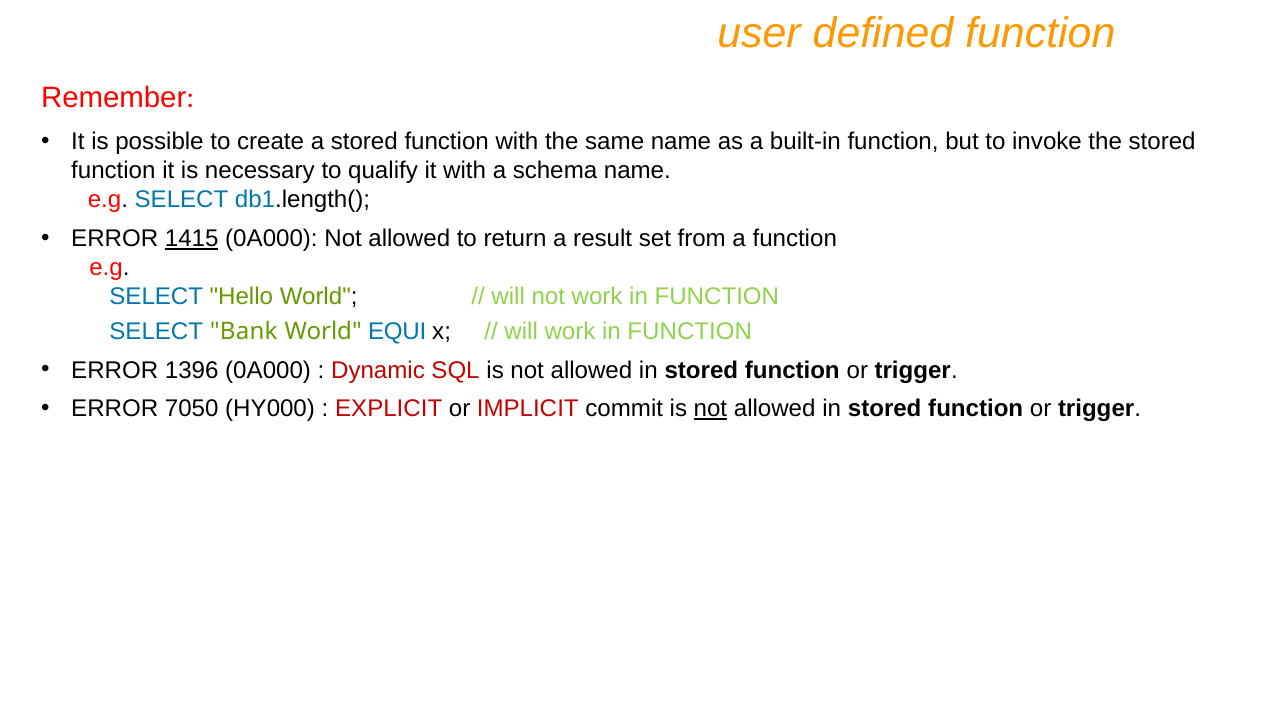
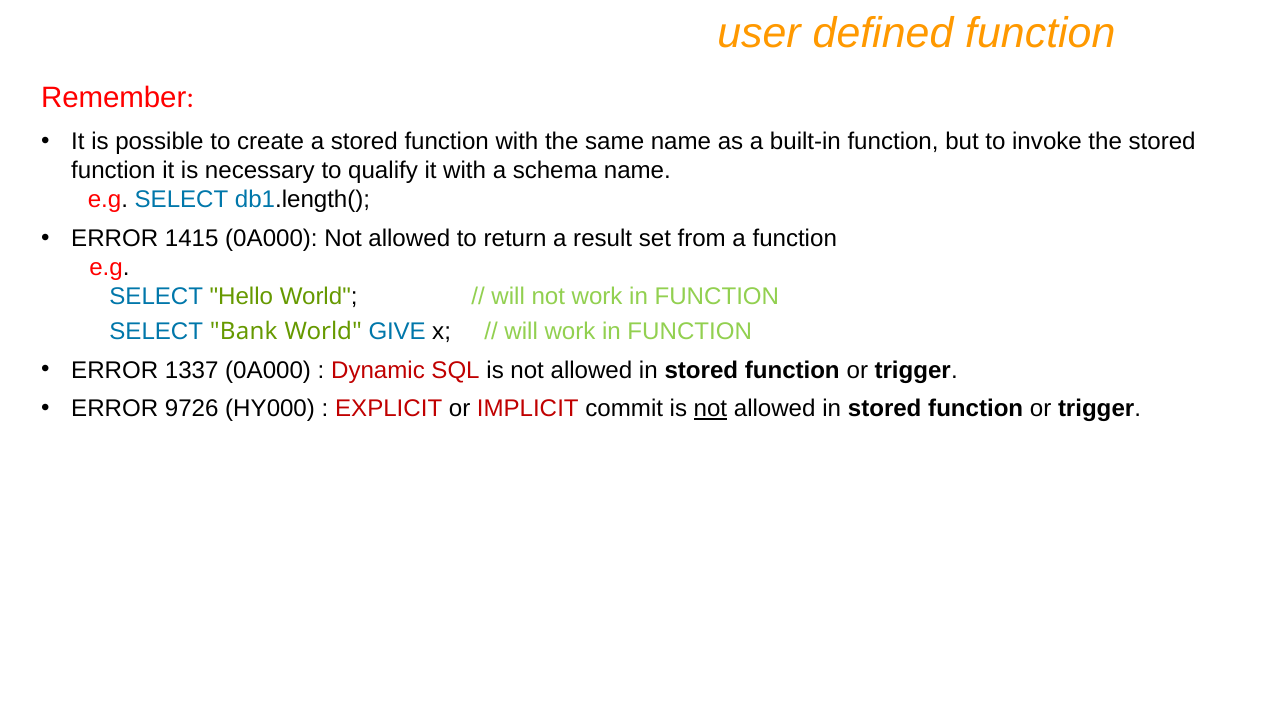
1415 underline: present -> none (192, 239)
EQUI: EQUI -> GIVE (397, 332)
1396: 1396 -> 1337 (192, 370)
7050: 7050 -> 9726 (192, 409)
